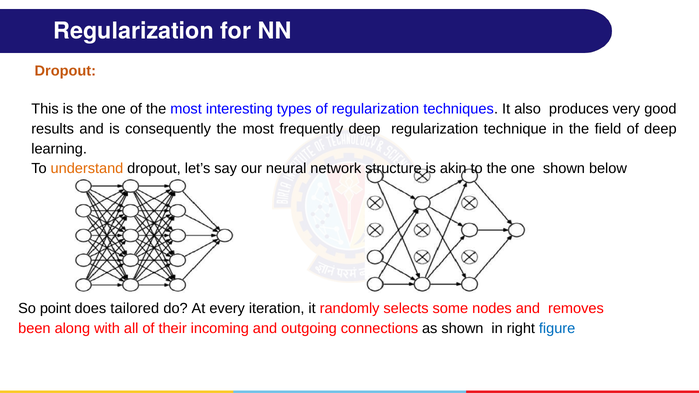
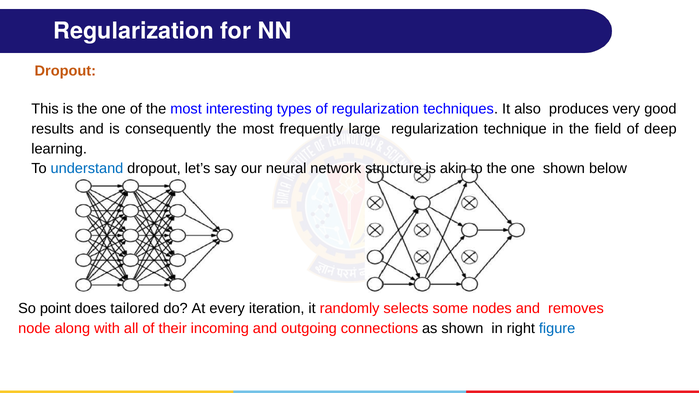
frequently deep: deep -> large (364, 129)
understand colour: orange -> blue (87, 169)
been: been -> node (34, 329)
